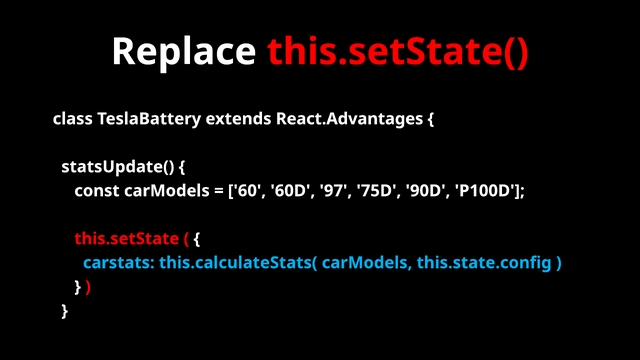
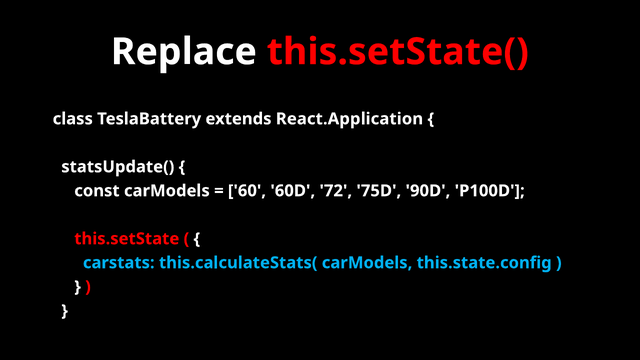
React.Advantages: React.Advantages -> React.Application (349, 119)
97: 97 -> 72 (336, 191)
